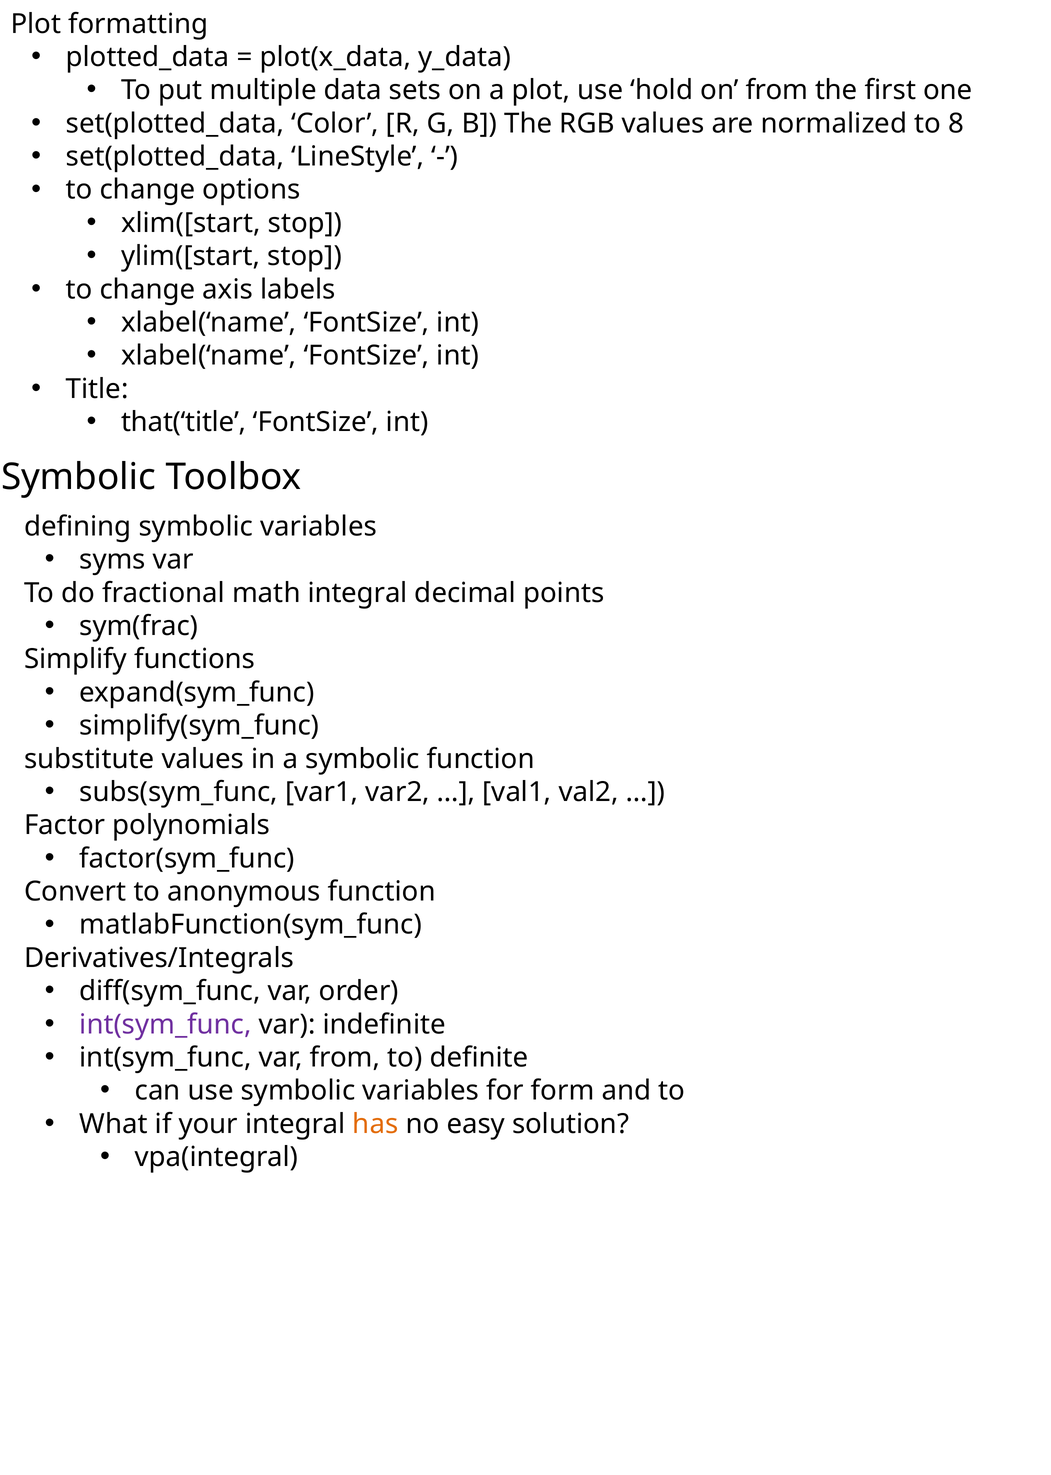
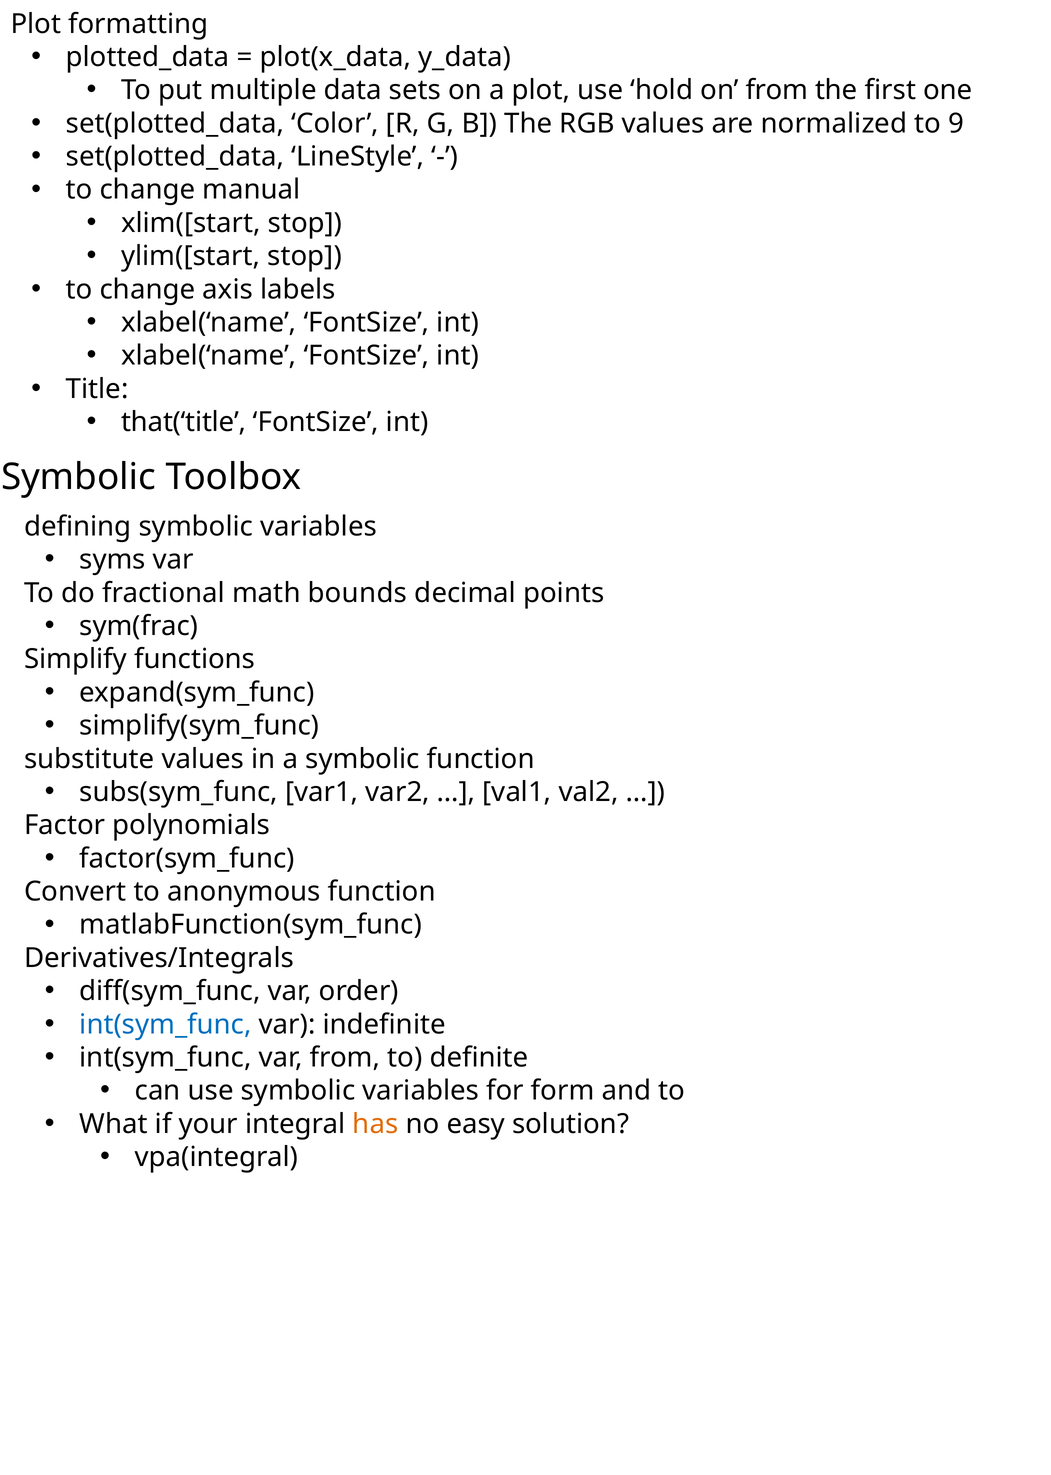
8: 8 -> 9 (956, 124)
options: options -> manual (252, 190)
math integral: integral -> bounds (357, 593)
int(sym_func colour: purple -> blue (166, 1024)
